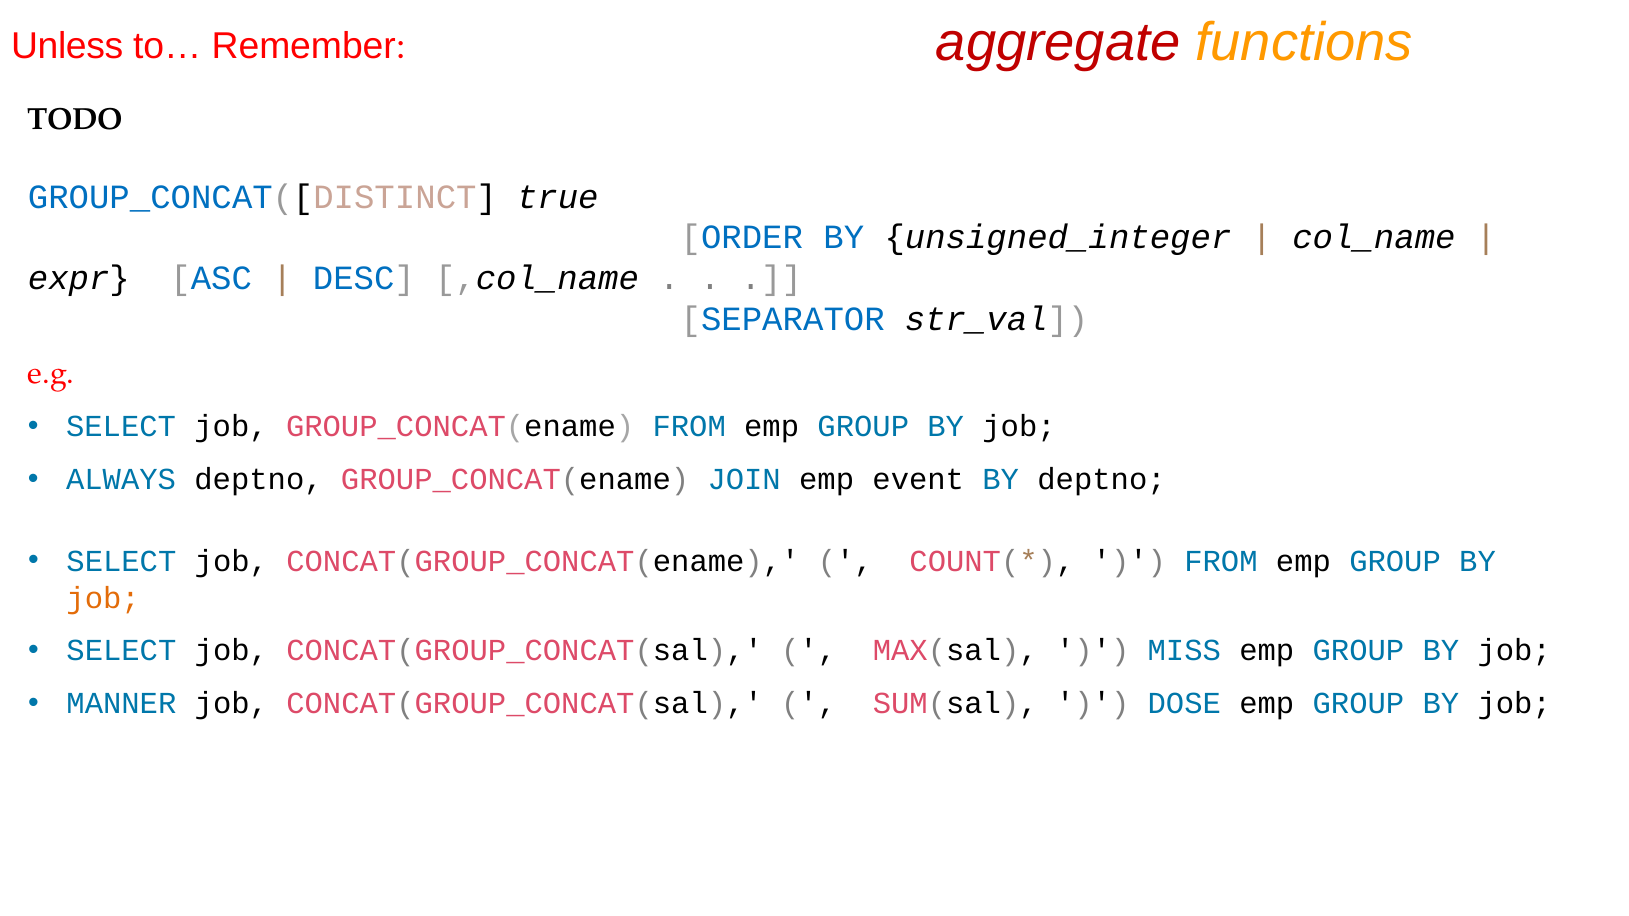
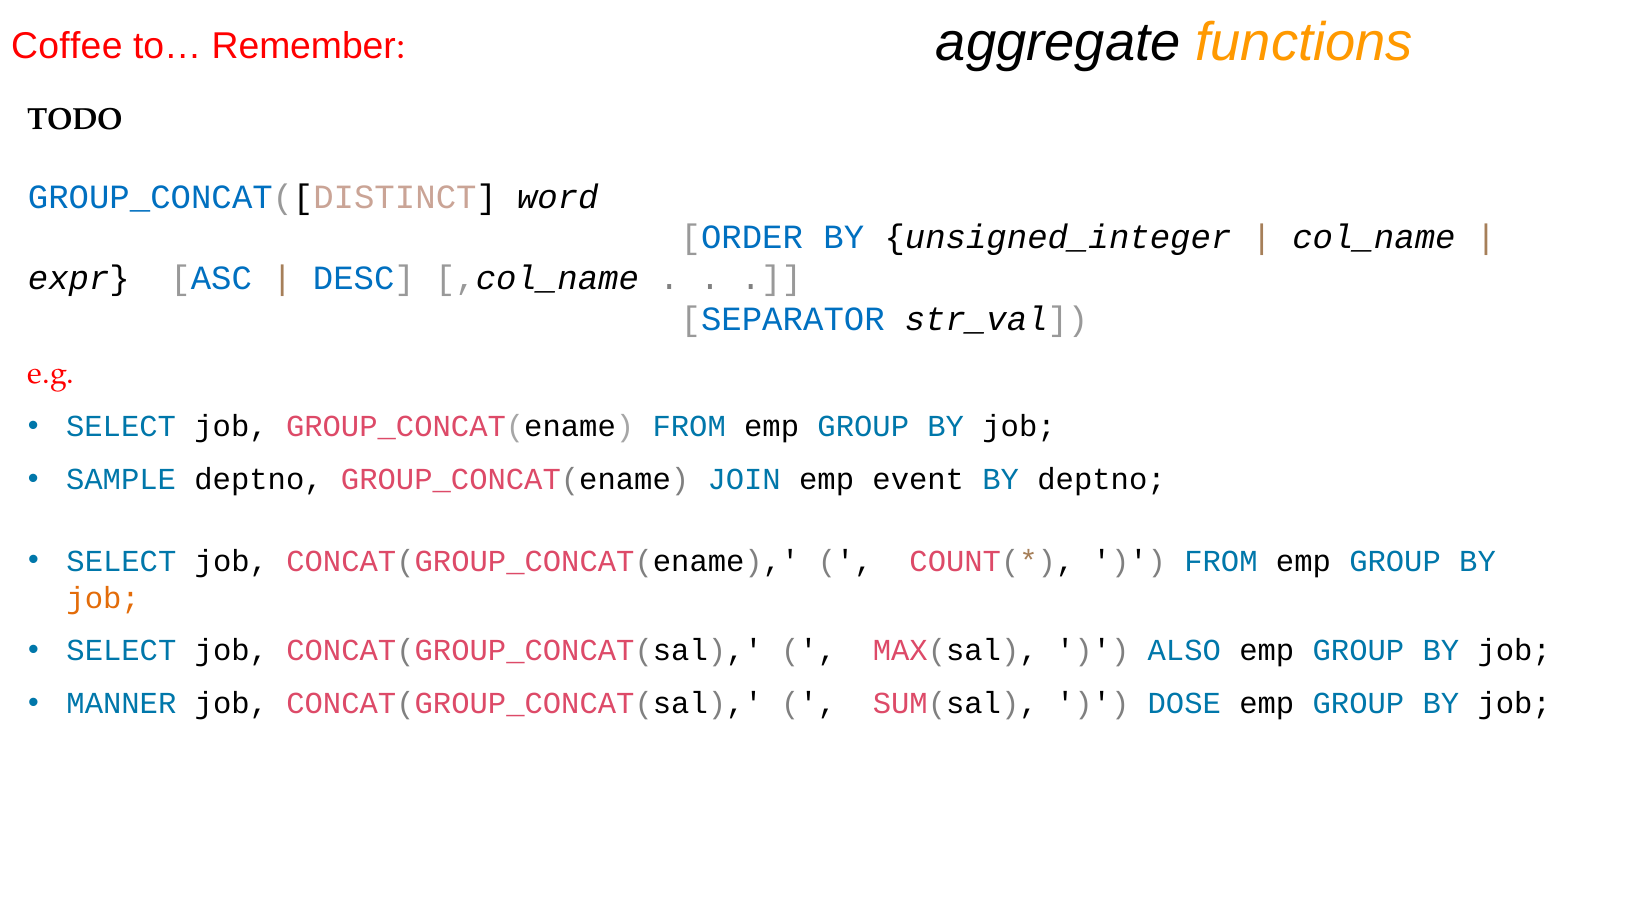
aggregate colour: red -> black (1058, 42)
Unless: Unless -> Coffee (67, 47)
true: true -> word (558, 197)
ALWAYS: ALWAYS -> SAMPLE (121, 480)
MISS: MISS -> ALSO (1184, 651)
